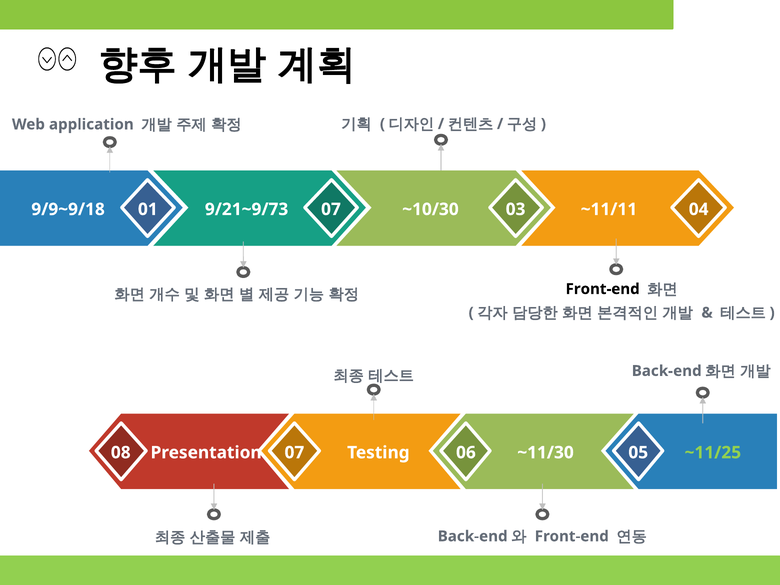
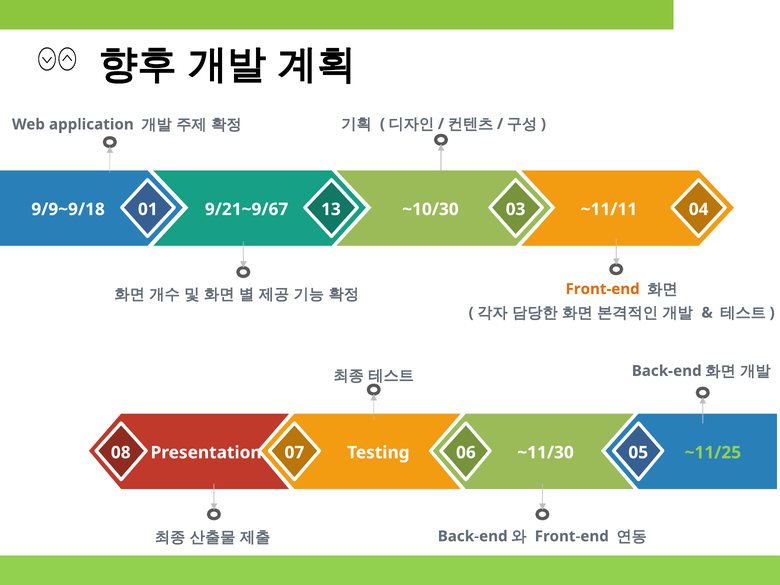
9/21~9/73: 9/21~9/73 -> 9/21~9/67 (247, 209)
01 07: 07 -> 13 (331, 209)
Front-end colour: black -> orange (603, 289)
